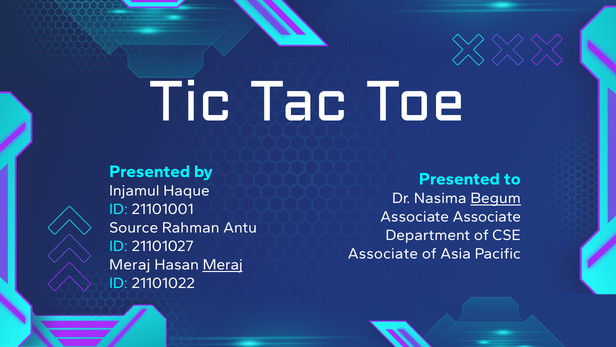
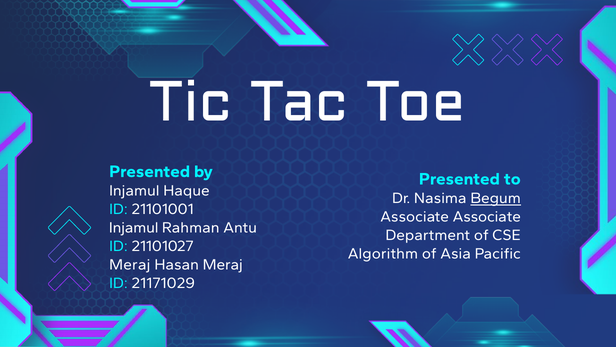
Source: Source -> Injamul (134, 227)
Associate: Associate -> Algorithm (383, 253)
Meraj underline: present -> none (223, 264)
21101022: 21101022 -> 21171029 (163, 283)
